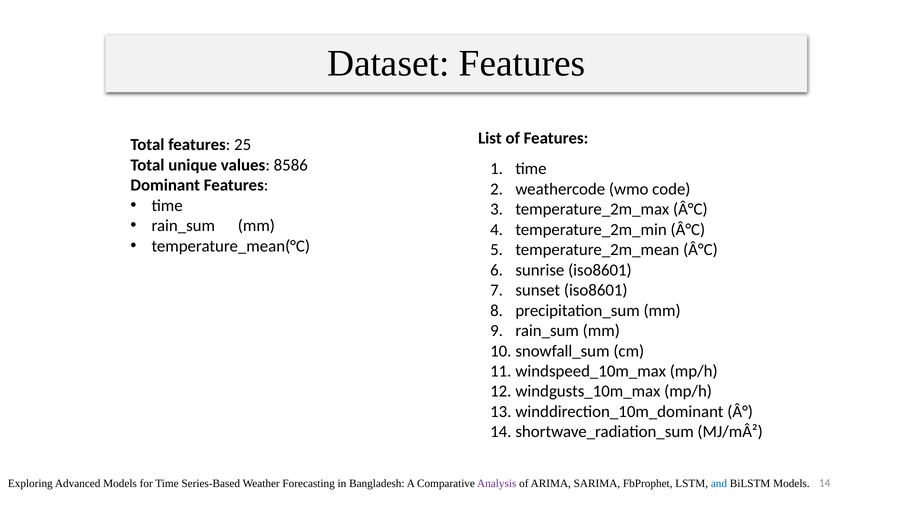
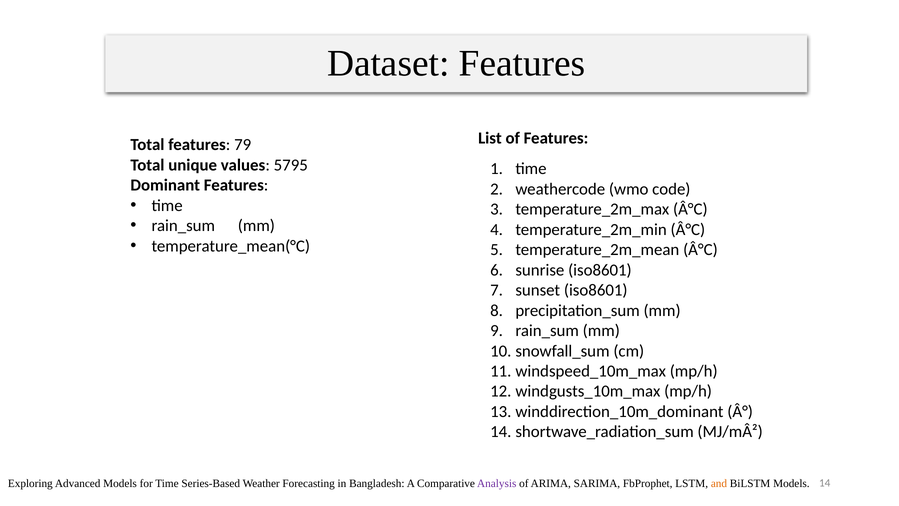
25: 25 -> 79 (243, 145)
8586: 8586 -> 5795 (291, 165)
and colour: blue -> orange (719, 483)
